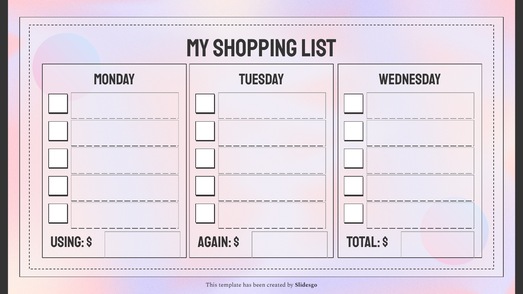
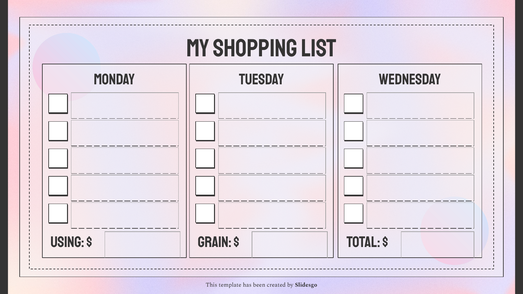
AGAIN: AGAIN -> GRAIN (215, 242)
